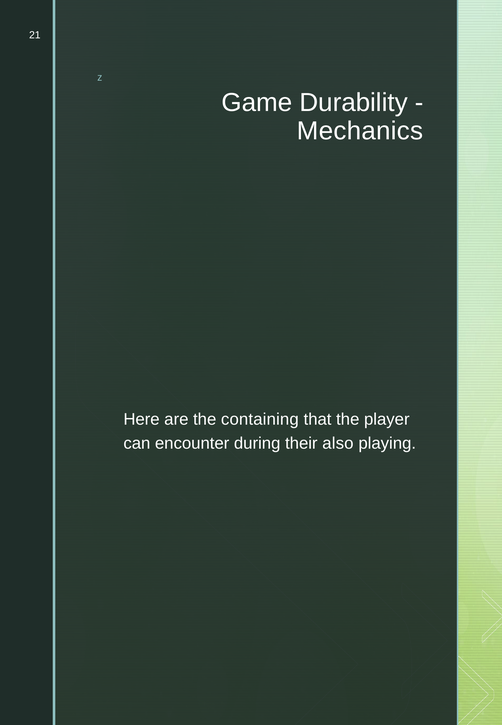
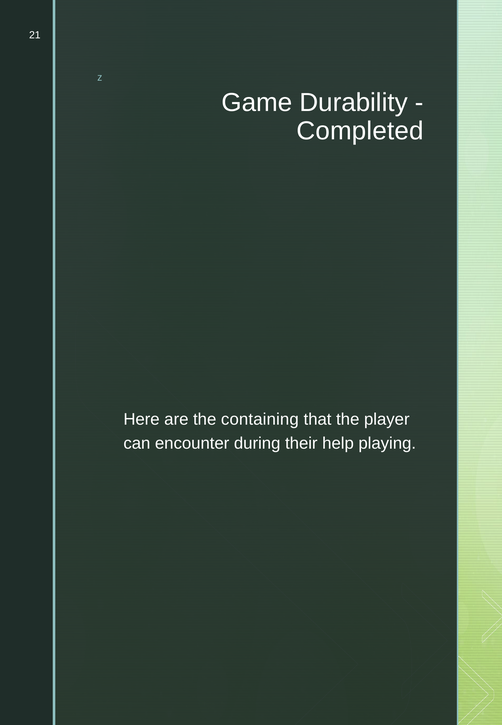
Mechanics: Mechanics -> Completed (360, 131)
also: also -> help (338, 443)
